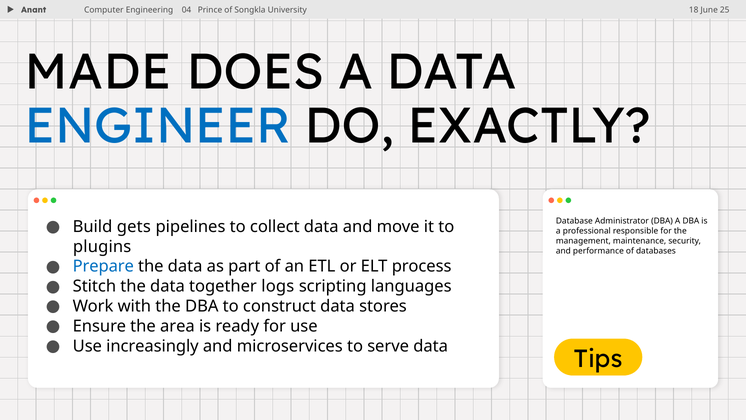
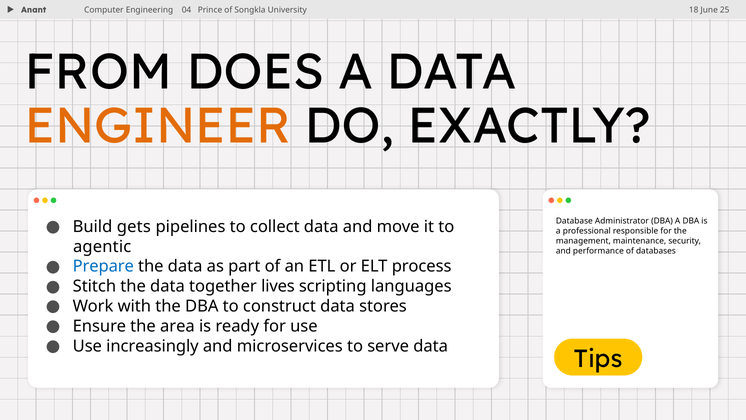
MADE: MADE -> FROM (98, 72)
ENGINEER colour: blue -> orange (158, 126)
plugins: plugins -> agentic (102, 246)
logs: logs -> lives (278, 286)
